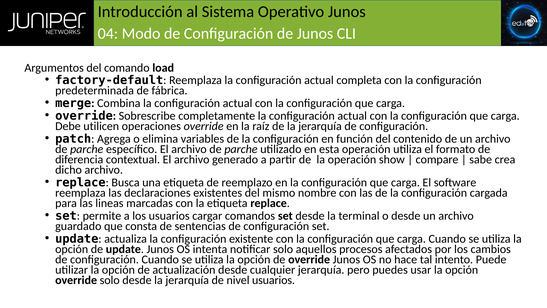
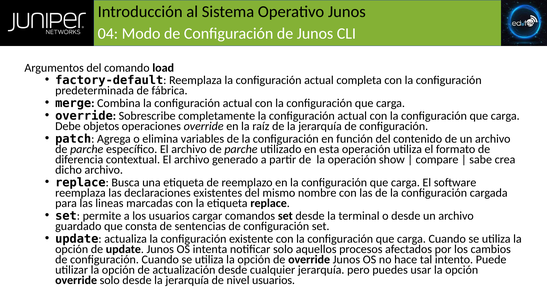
utilicen: utilicen -> objetos (101, 126)
